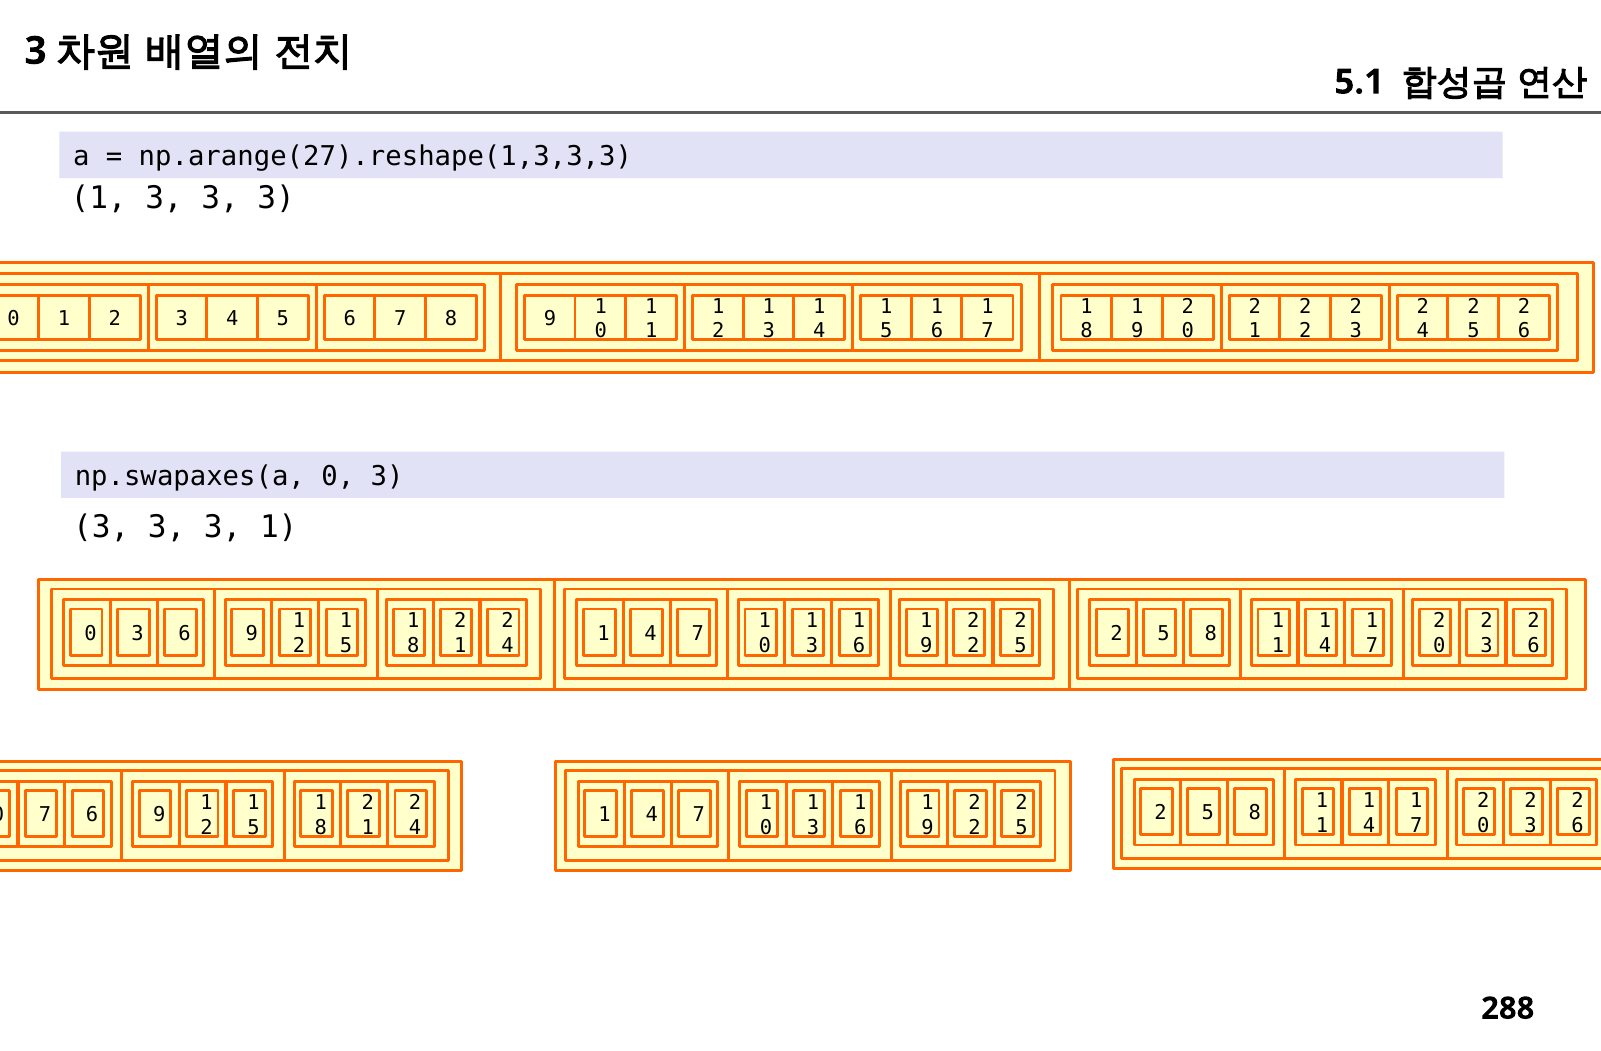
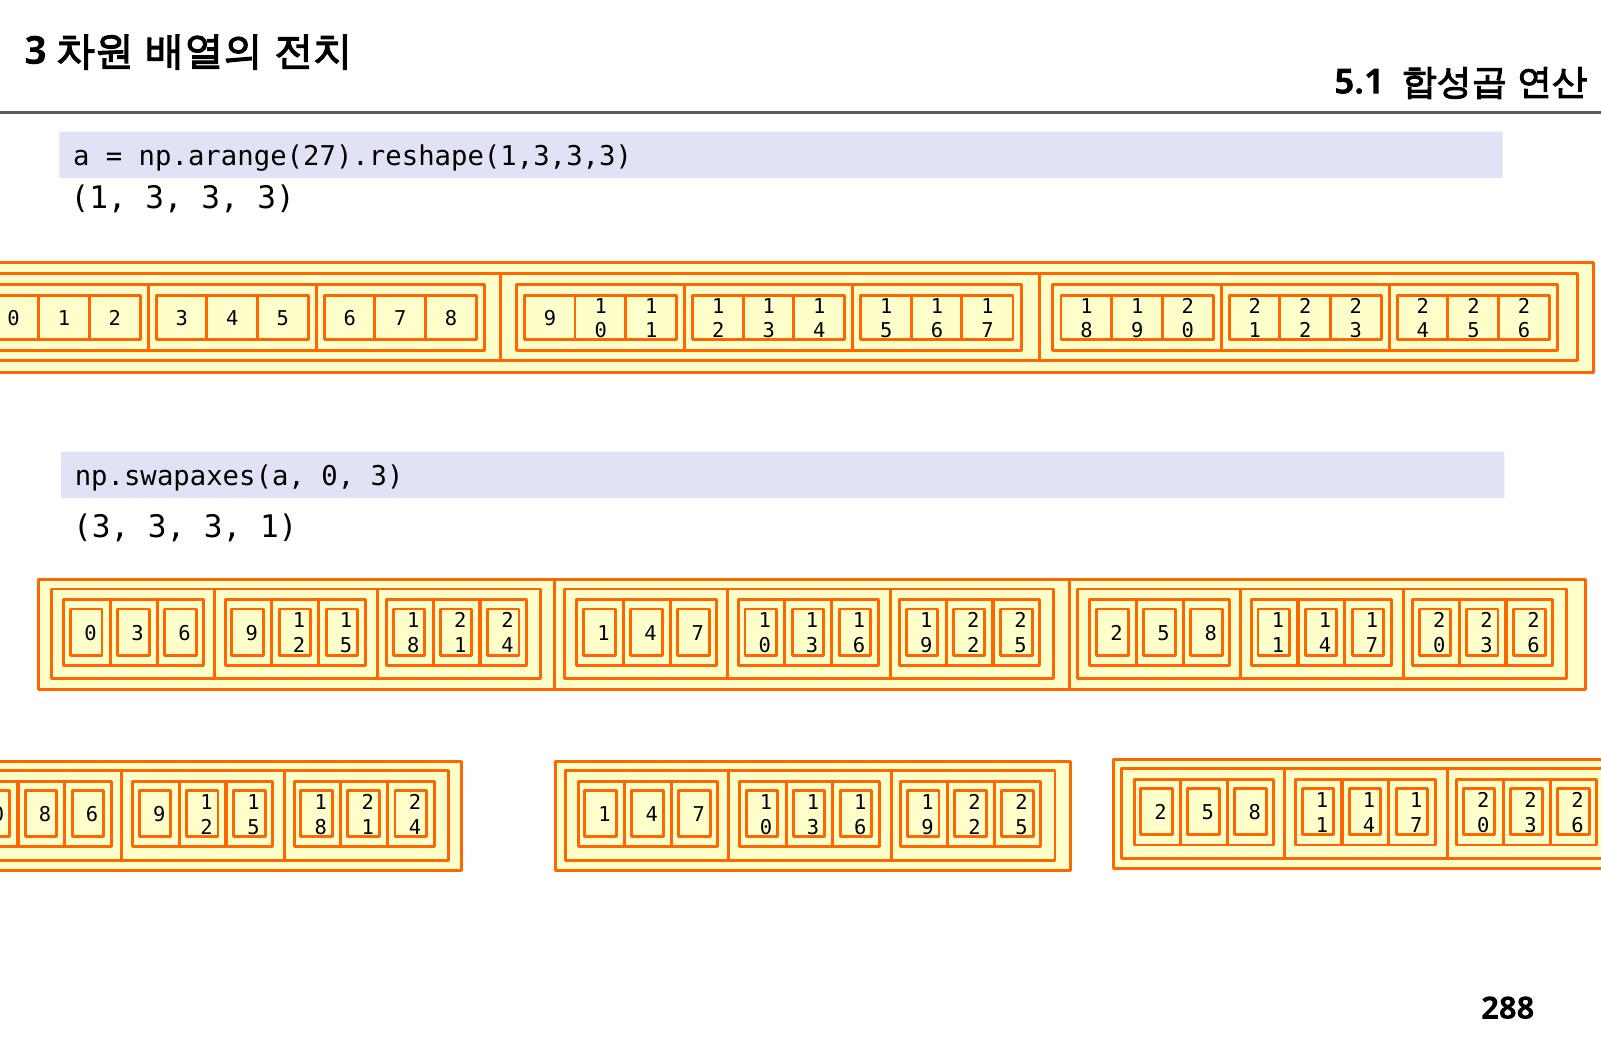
7: 7 -> 8 (45, 816)
